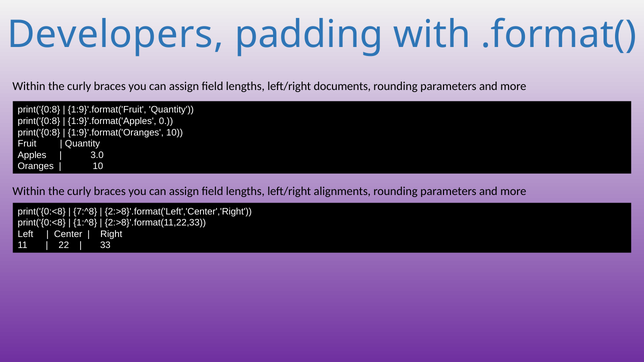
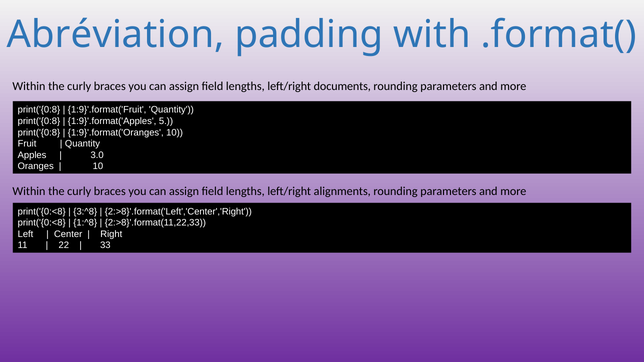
Developers: Developers -> Abréviation (116, 35)
0: 0 -> 5 (166, 121)
7:^8: 7:^8 -> 3:^8 (85, 212)
